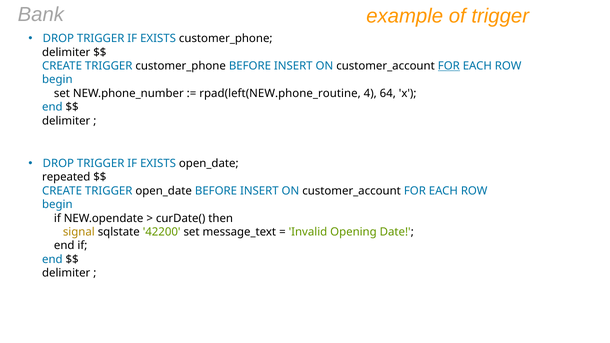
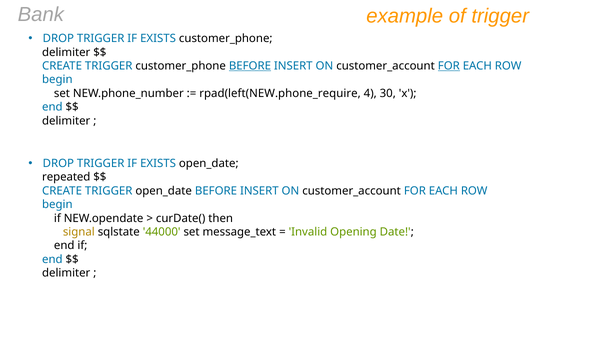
BEFORE underline: none -> present (250, 66)
rpad(left(NEW.phone_routine: rpad(left(NEW.phone_routine -> rpad(left(NEW.phone_require (280, 93)
64: 64 -> 30 (388, 93)
42200: 42200 -> 44000 (162, 232)
